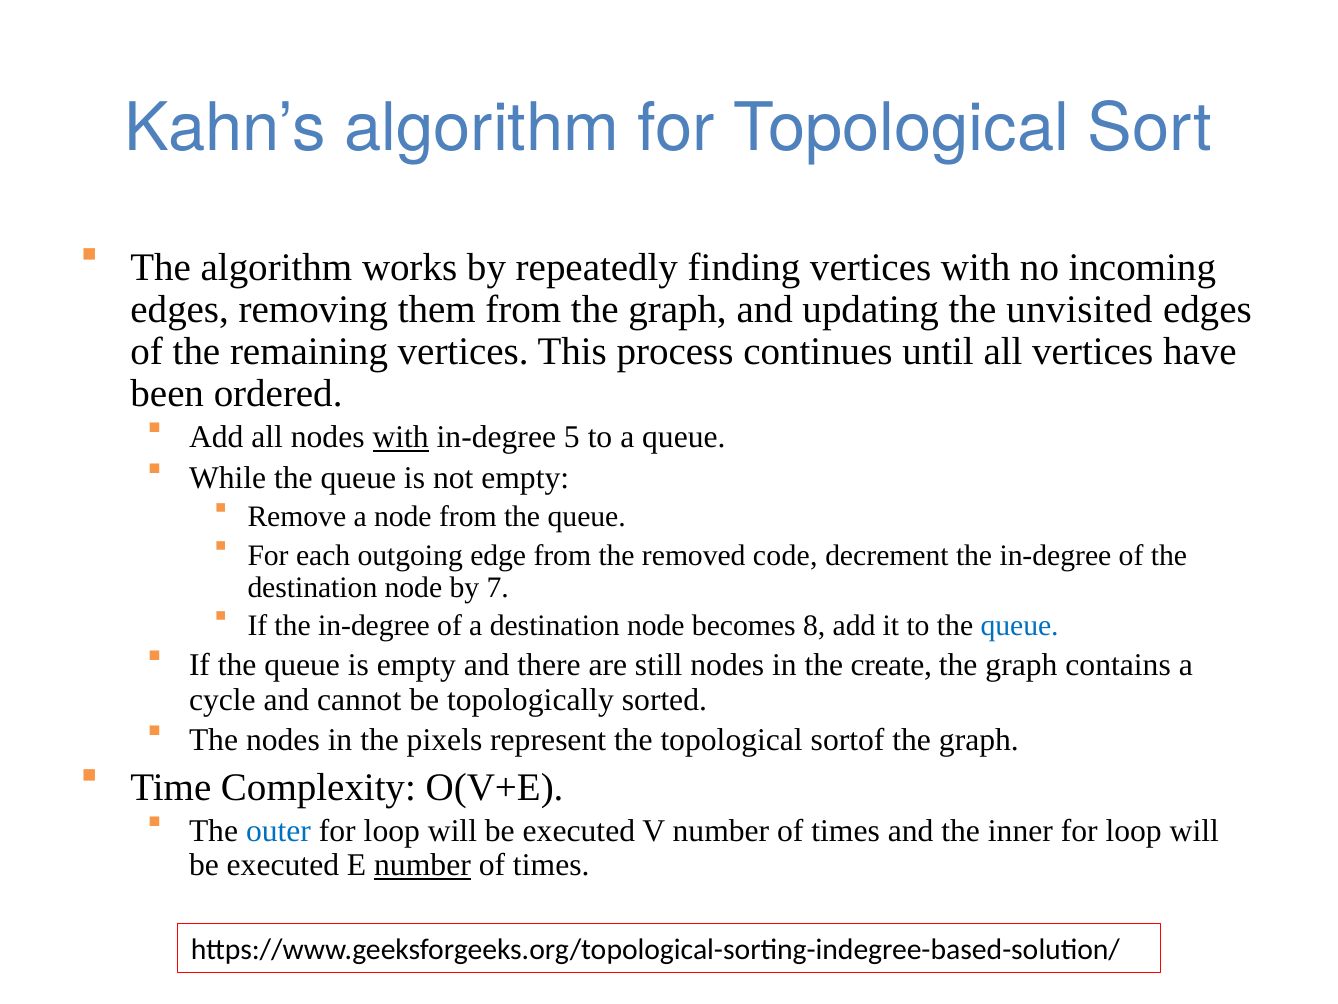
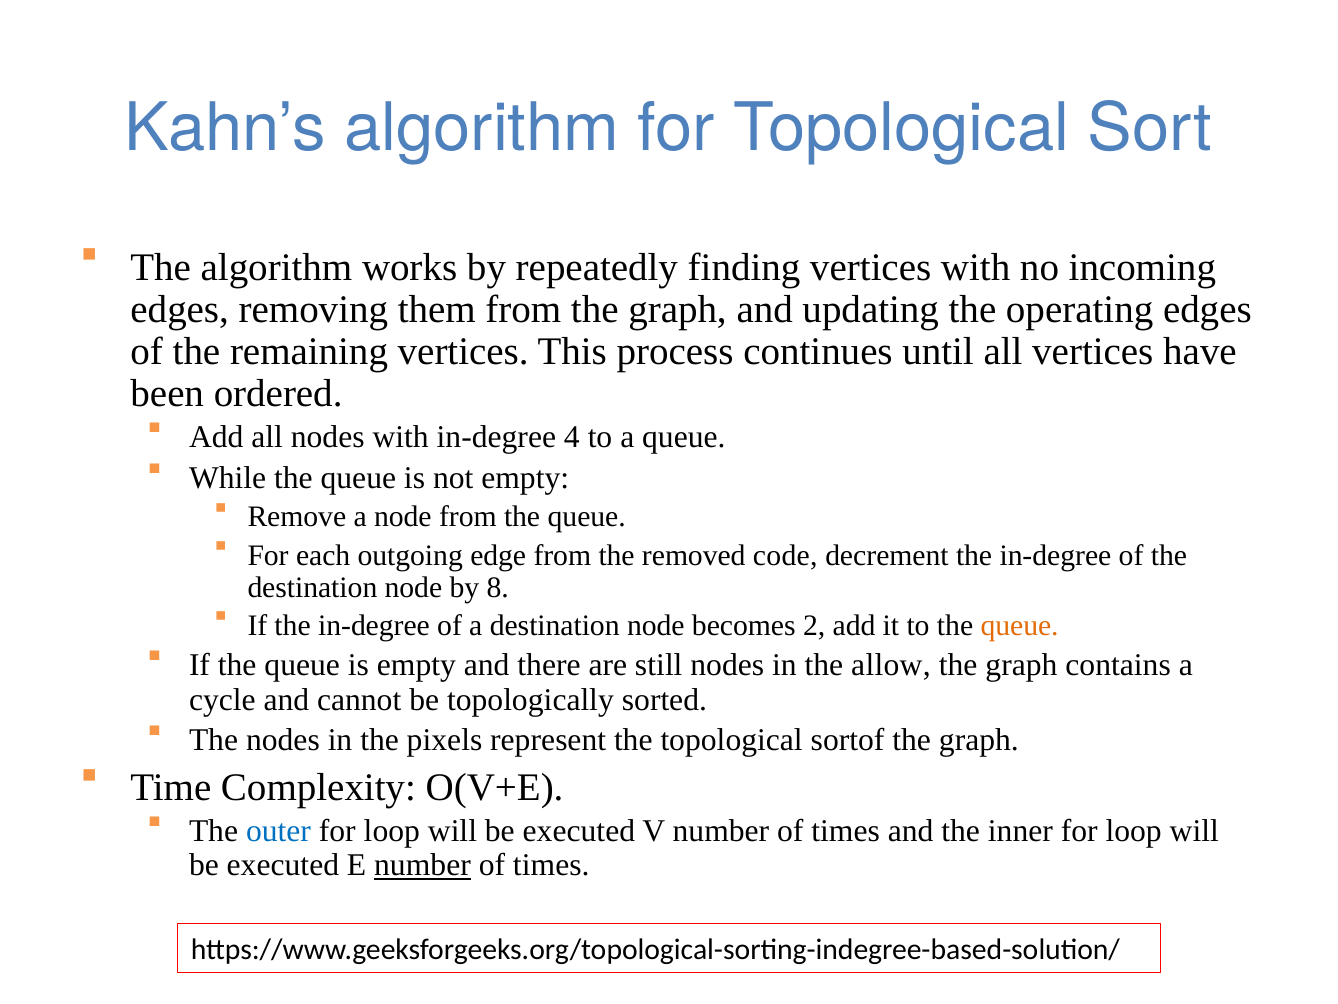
unvisited: unvisited -> operating (1080, 309)
with underline: present -> none (401, 437)
5: 5 -> 4 (572, 437)
7: 7 -> 8 (498, 587)
8: 8 -> 2 (814, 625)
queue colour: blue -> orange (1020, 625)
create: create -> allow (891, 665)
